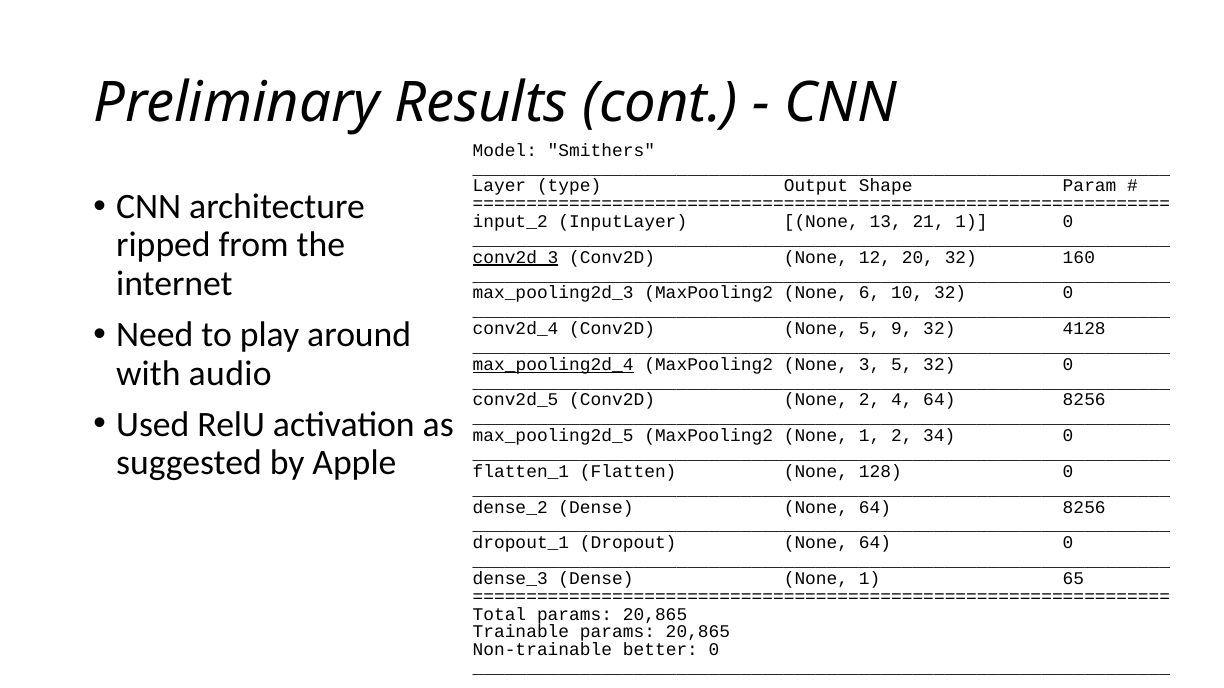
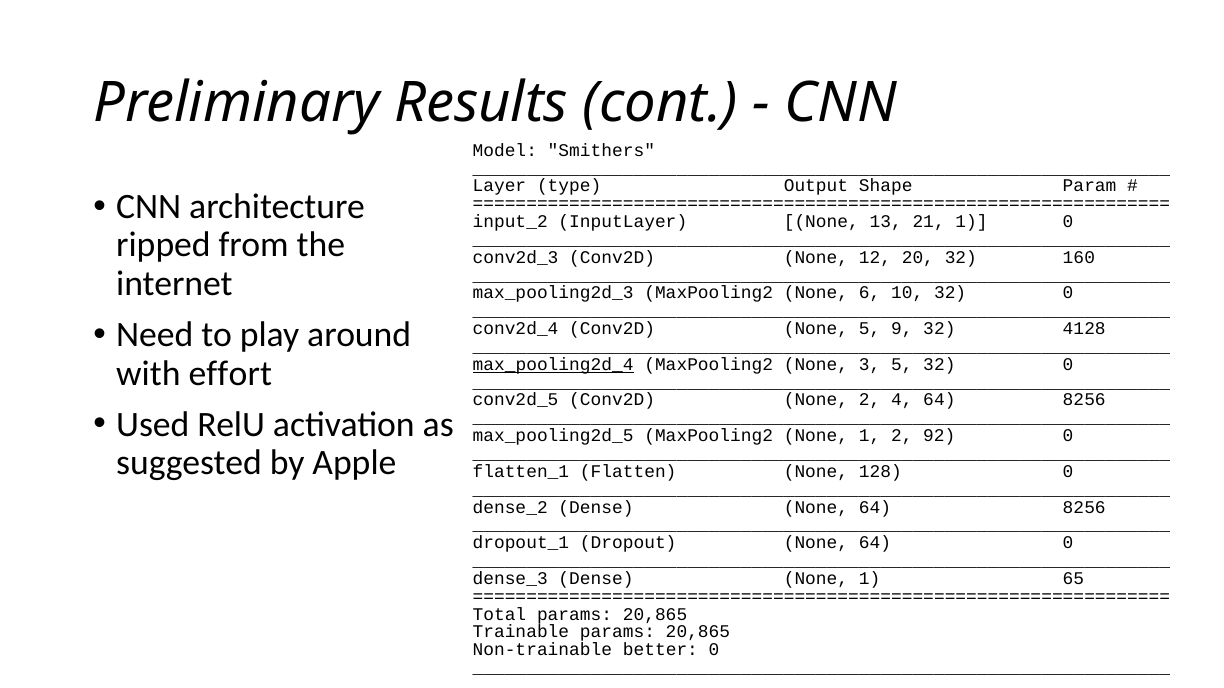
conv2d_3 underline: present -> none (516, 258)
audio: audio -> effort (230, 374)
34: 34 -> 92 (939, 436)
